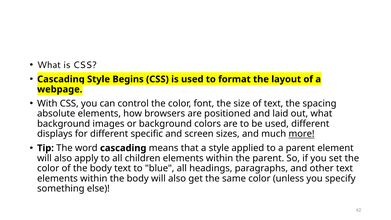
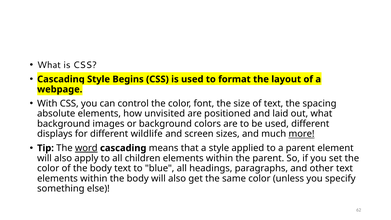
browsers: browsers -> unvisited (165, 114)
specific: specific -> wildlife (147, 134)
word underline: none -> present (86, 148)
